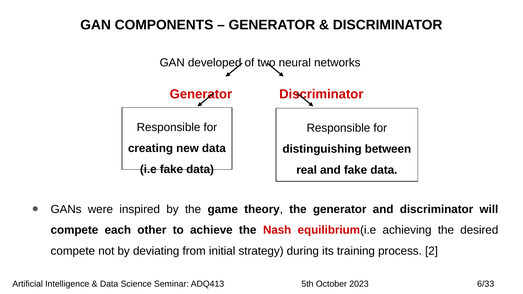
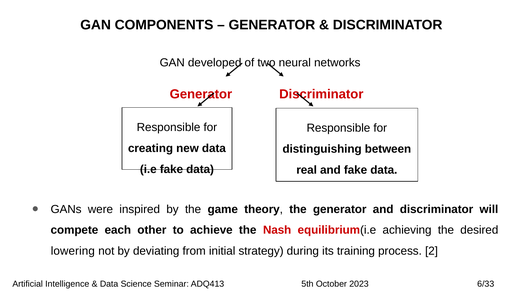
compete: compete -> lowering (73, 251)
